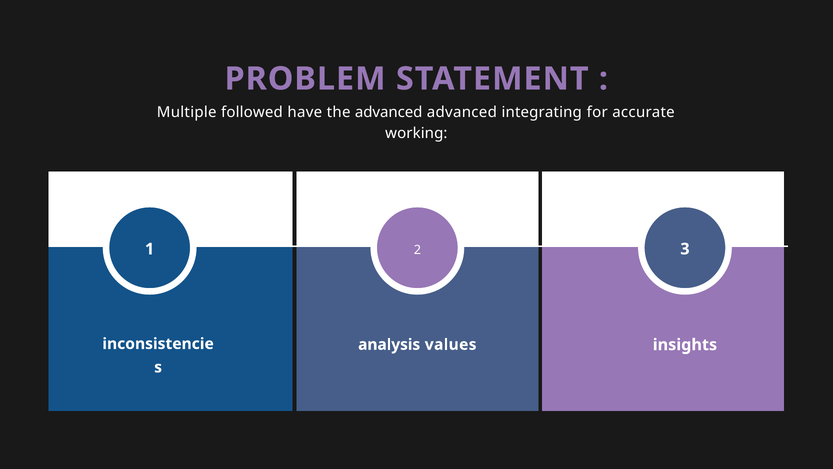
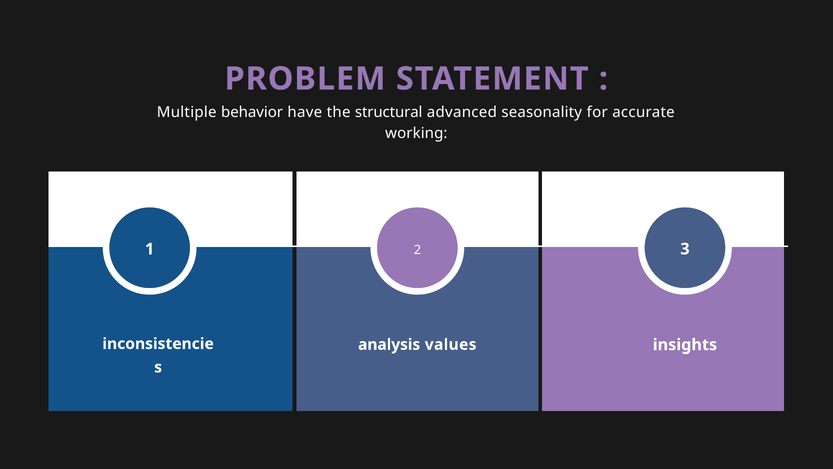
followed: followed -> behavior (252, 112)
the advanced: advanced -> structural (389, 112)
integrating: integrating -> seasonality (542, 112)
